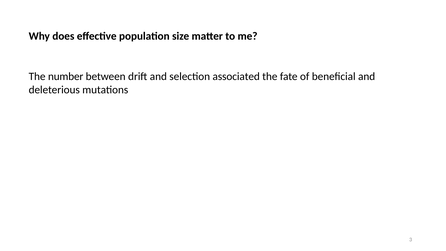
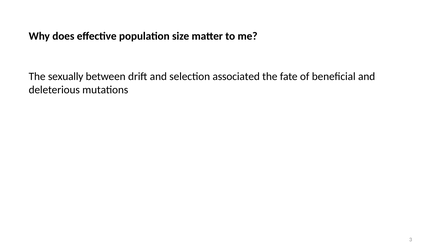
number: number -> sexually (66, 76)
